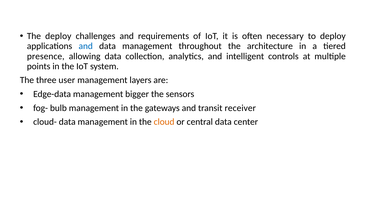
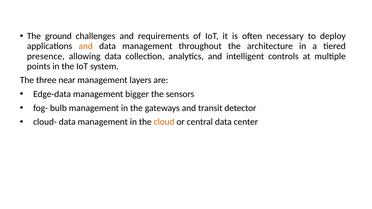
The deploy: deploy -> ground (58, 36)
and colour: blue -> orange (86, 46)
user: user -> near (67, 80)
receiver: receiver -> detector (240, 108)
